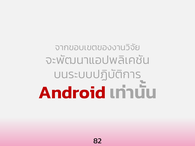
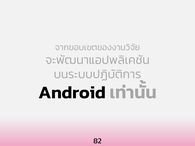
Android colour: red -> black (72, 93)
